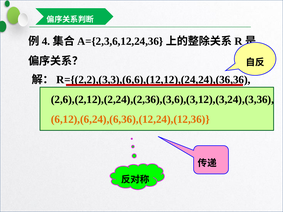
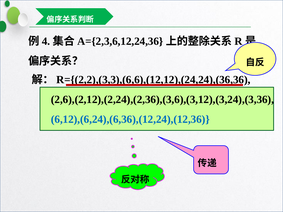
6,12),(6,24),(6,36),(12,24),(12,36 colour: orange -> blue (130, 119)
